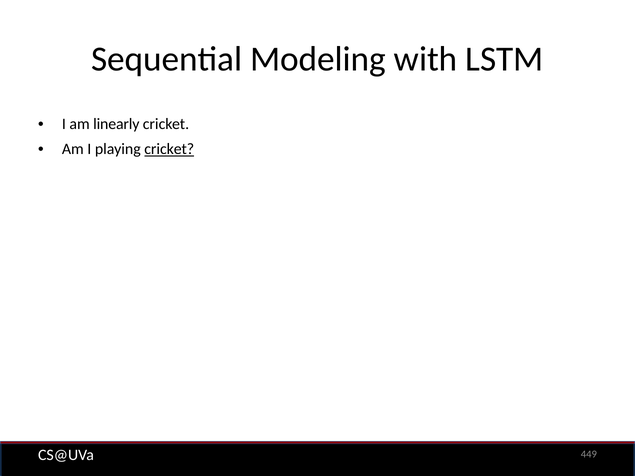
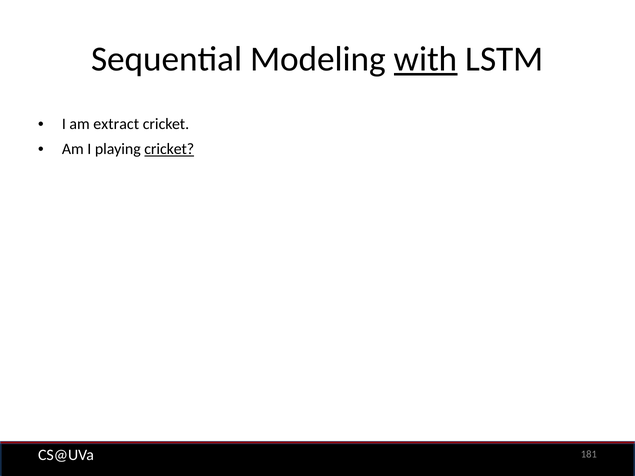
with underline: none -> present (426, 59)
linearly: linearly -> extract (116, 124)
449: 449 -> 181 (589, 455)
